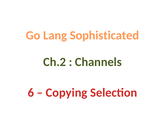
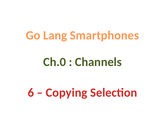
Sophisticated: Sophisticated -> Smartphones (104, 35)
Ch.2: Ch.2 -> Ch.0 (55, 62)
